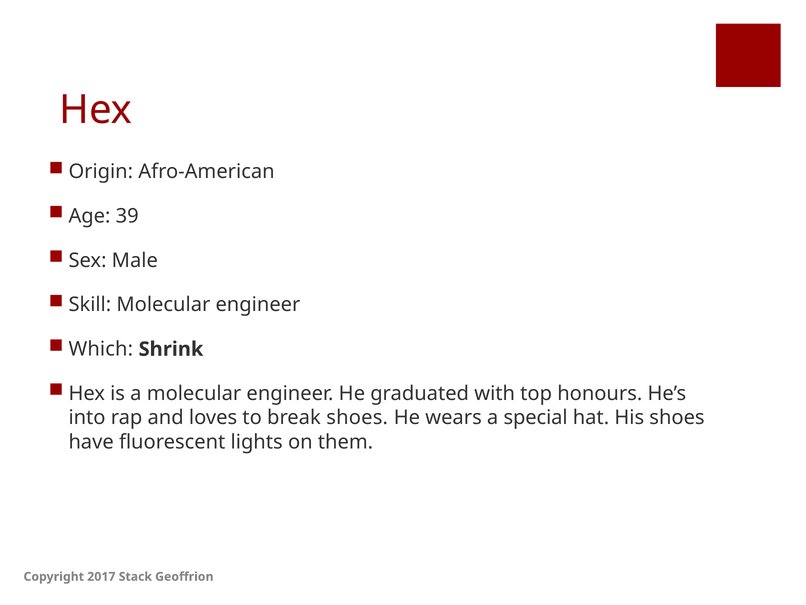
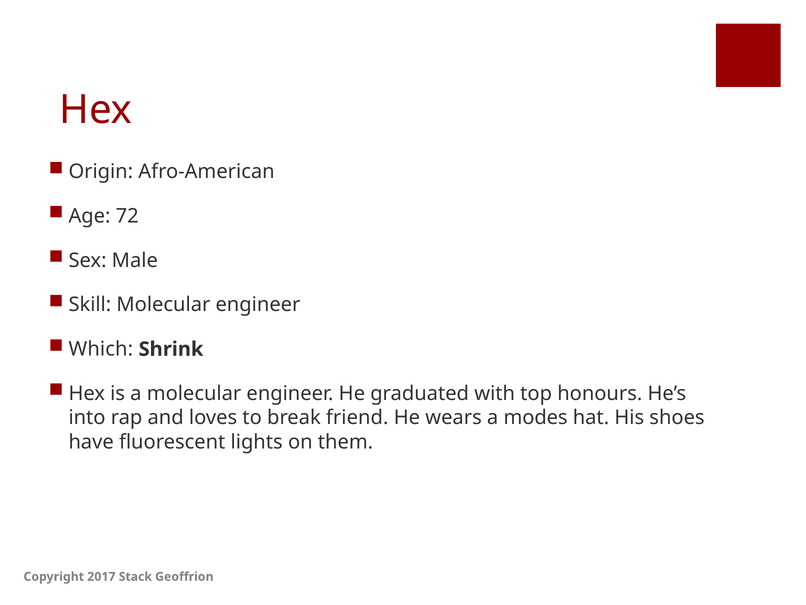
39: 39 -> 72 (127, 216)
break shoes: shoes -> friend (357, 417)
special: special -> modes (536, 417)
